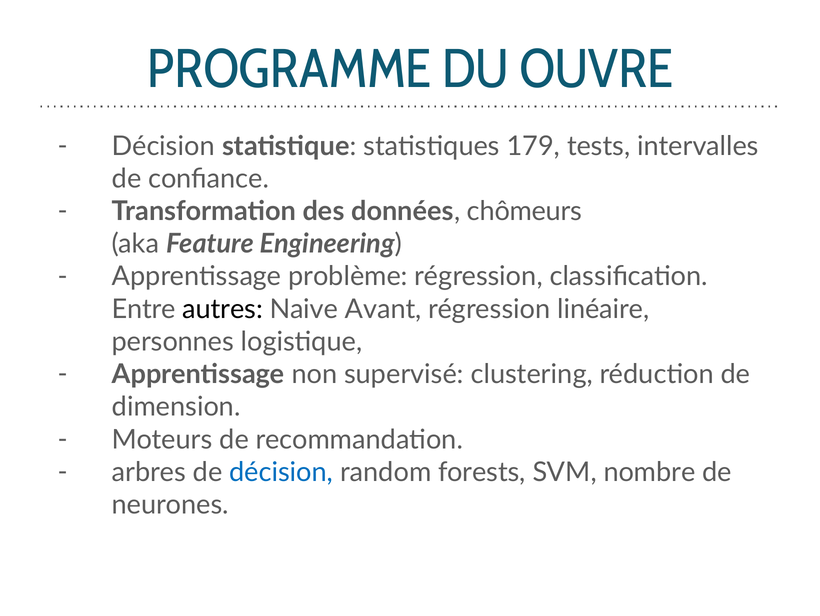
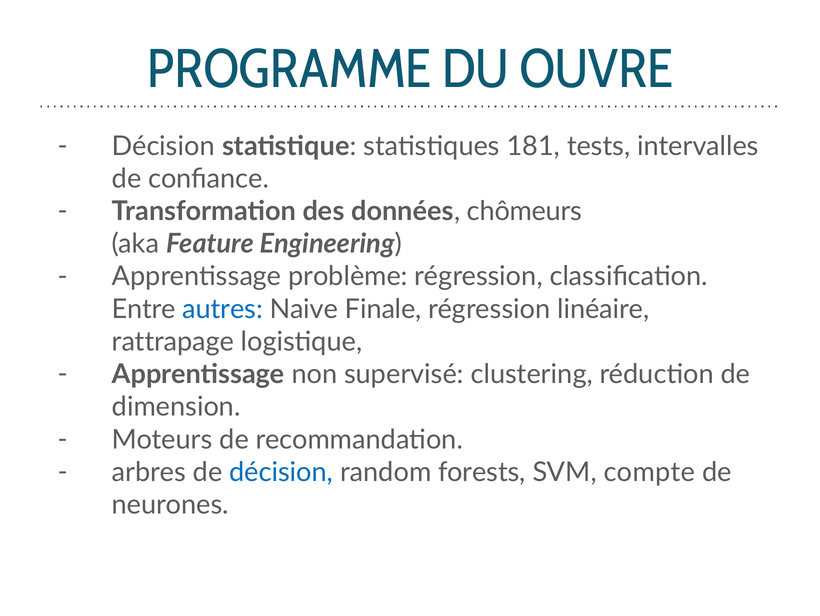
179: 179 -> 181 (533, 146)
autres colour: black -> blue (223, 309)
Avant: Avant -> Finale (383, 309)
personnes: personnes -> rattrapage (173, 342)
nombre: nombre -> compte (649, 472)
